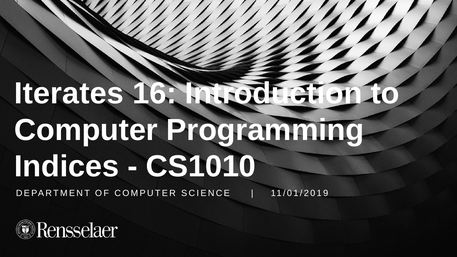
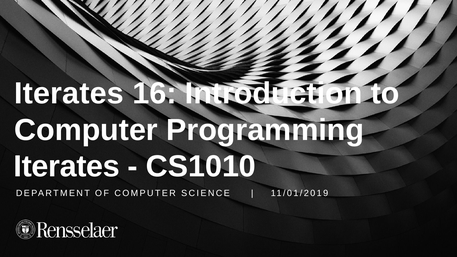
Indices: Indices -> Iterates (67, 167)
